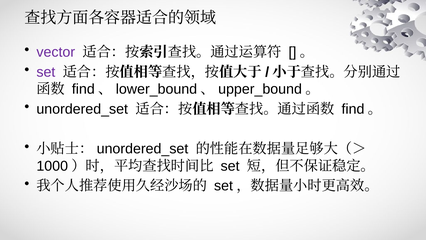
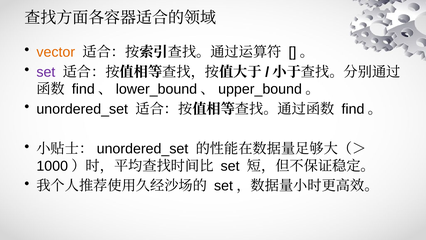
vector colour: purple -> orange (56, 52)
